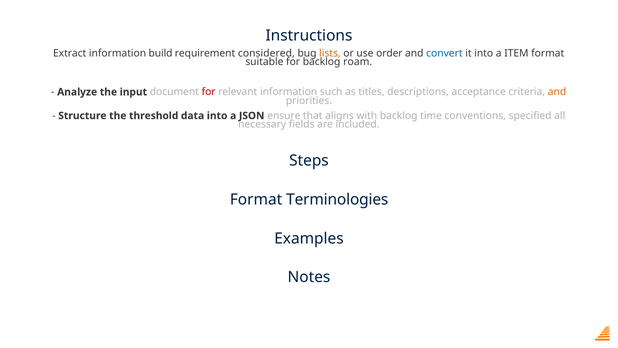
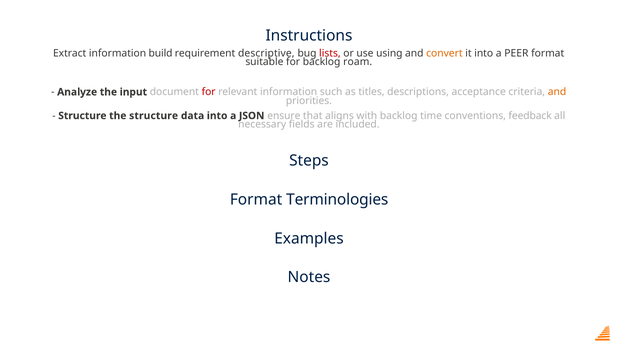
considered: considered -> descriptive (266, 53)
lists colour: orange -> red (330, 53)
order: order -> using (389, 53)
convert colour: blue -> orange (444, 53)
ITEM: ITEM -> PEER (516, 53)
the threshold: threshold -> structure (154, 116)
specified: specified -> feedback (530, 116)
